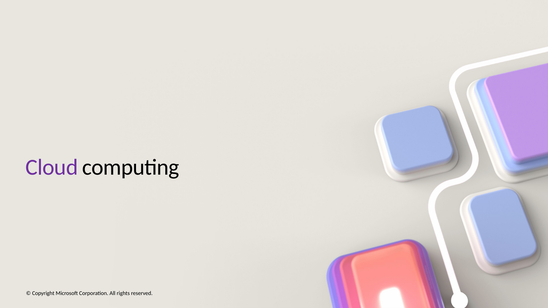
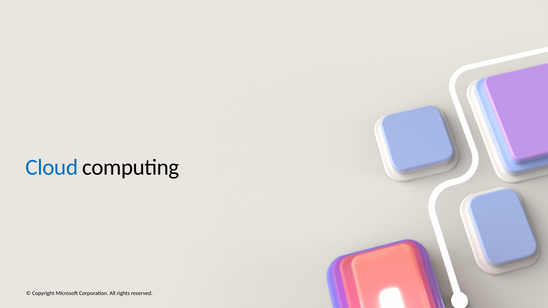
Cloud colour: purple -> blue (52, 167)
